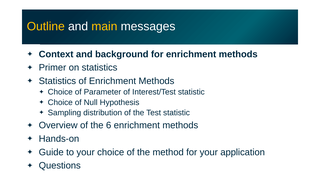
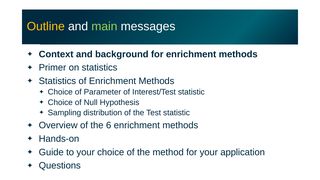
main colour: yellow -> light green (104, 26)
